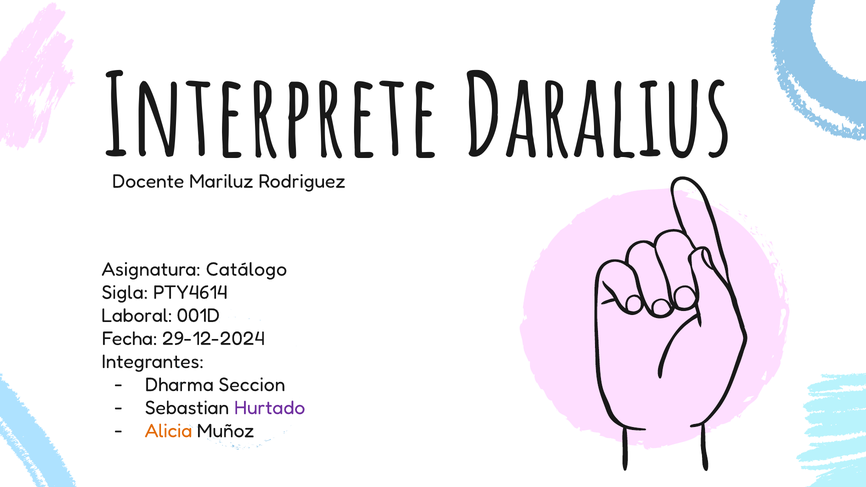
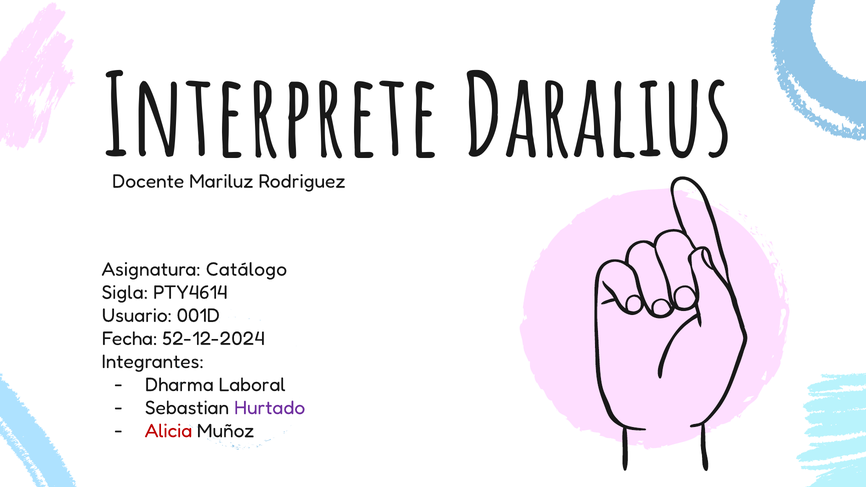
Laboral: Laboral -> Usuario (137, 315)
29-12-2024: 29-12-2024 -> 52-12-2024 (213, 339)
Seccion: Seccion -> Laboral (252, 385)
Alicia colour: orange -> red (169, 431)
